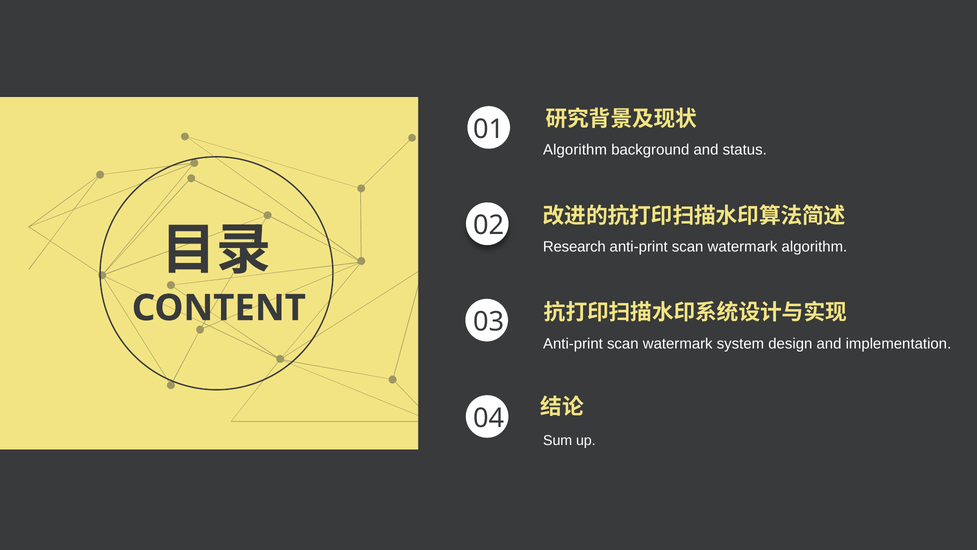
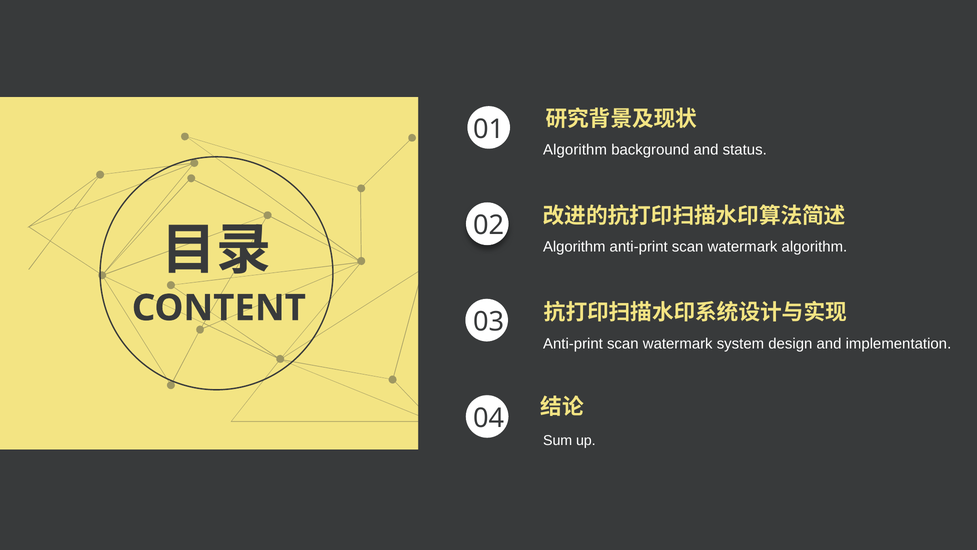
Research: Research -> Algorithm (574, 246)
